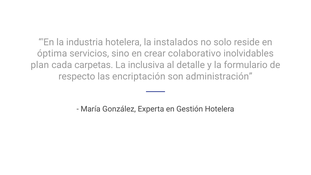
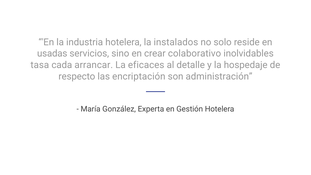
óptima: óptima -> usadas (52, 54)
plan: plan -> tasa (40, 65)
carpetas: carpetas -> arrancar (94, 65)
inclusiva: inclusiva -> eficaces (146, 65)
formulario: formulario -> hospedaje (246, 65)
